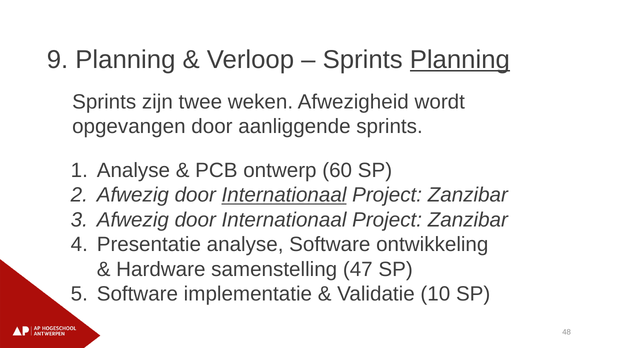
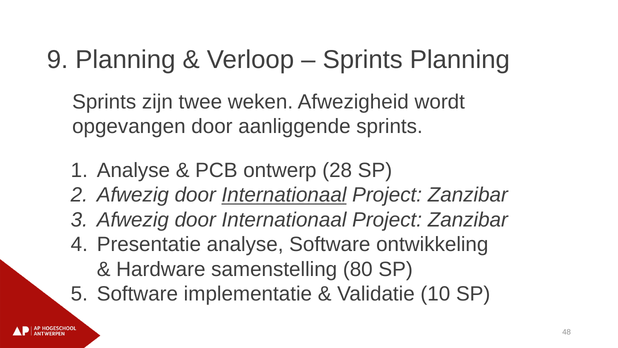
Planning underline: present -> none (460, 60)
60: 60 -> 28 (337, 170)
47: 47 -> 80 (358, 269)
